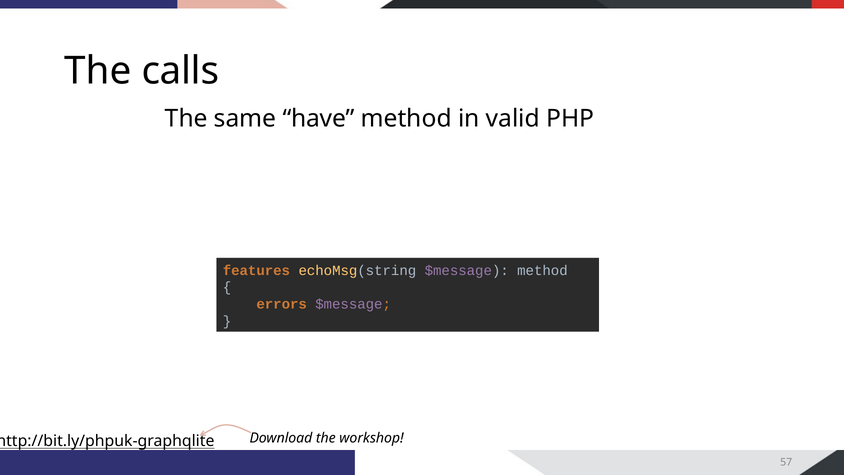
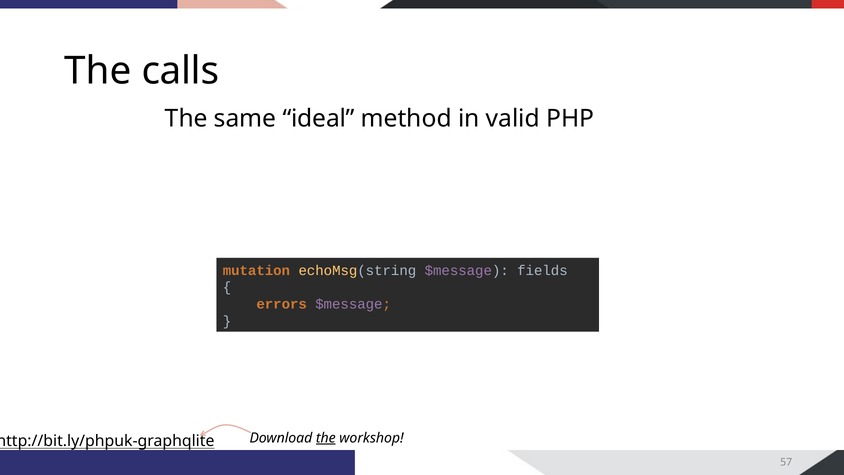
have: have -> ideal (319, 119)
features: features -> mutation (256, 270)
$message method: method -> fields (542, 270)
the underline: none -> present (326, 438)
